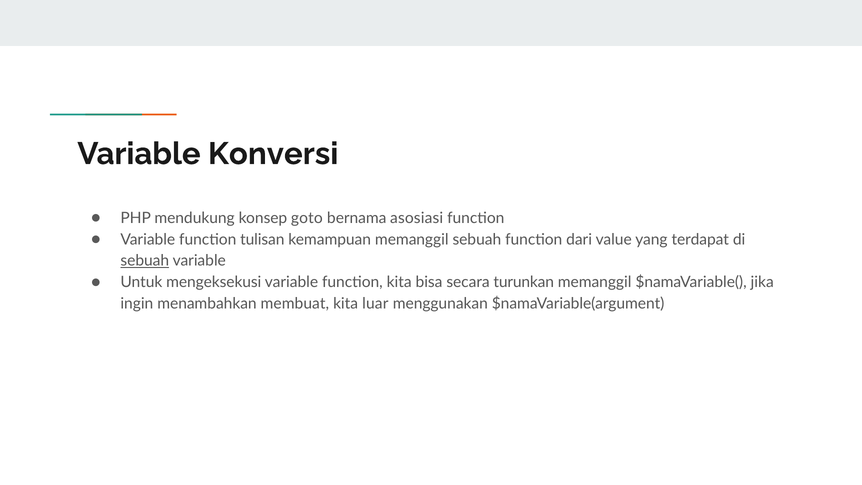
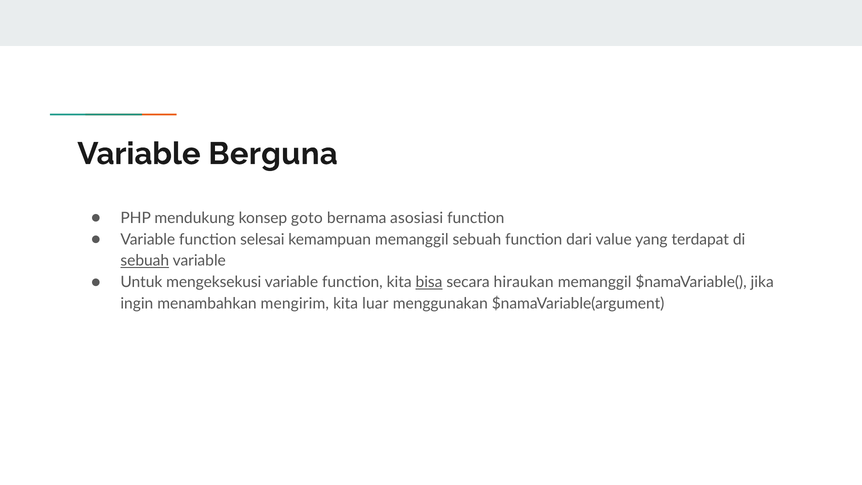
Konversi: Konversi -> Berguna (273, 154)
tulisan: tulisan -> selesai (262, 239)
bisa underline: none -> present (429, 282)
turunkan: turunkan -> hiraukan (524, 282)
membuat: membuat -> mengirim (295, 304)
